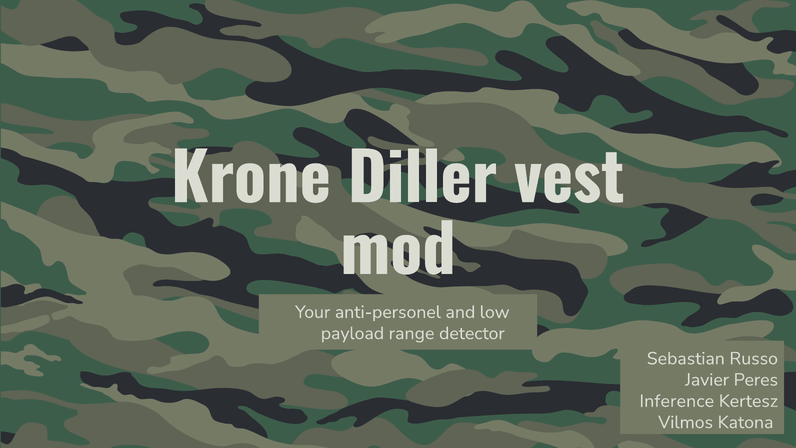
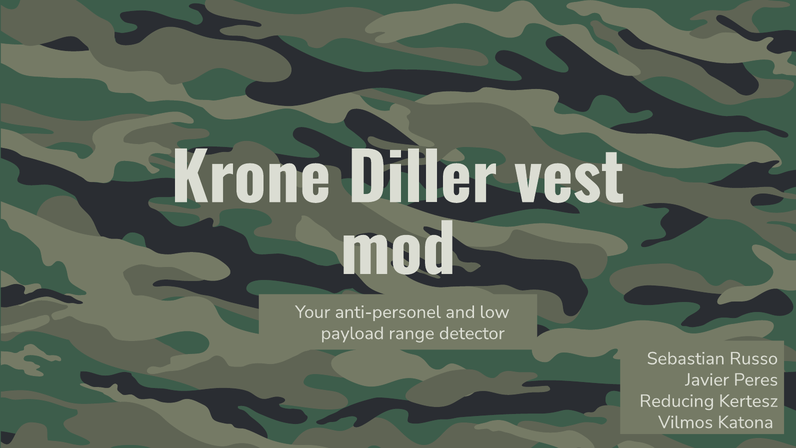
Inference: Inference -> Reducing (677, 401)
